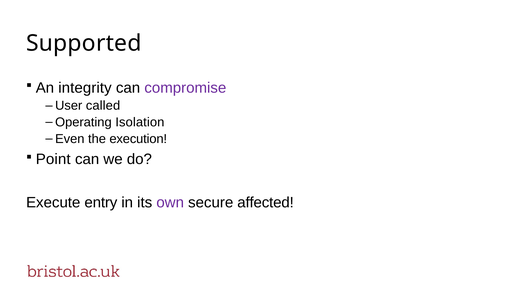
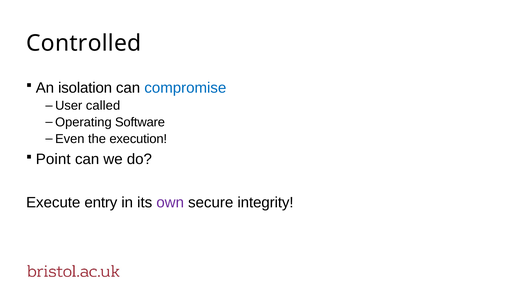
Supported: Supported -> Controlled (84, 43)
integrity: integrity -> isolation (85, 88)
compromise colour: purple -> blue (185, 88)
Isolation: Isolation -> Software (140, 122)
affected: affected -> integrity (266, 203)
